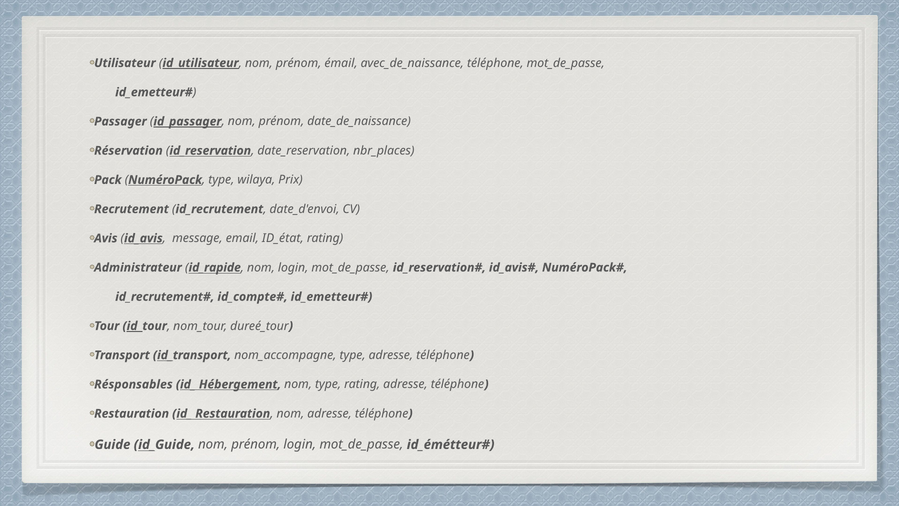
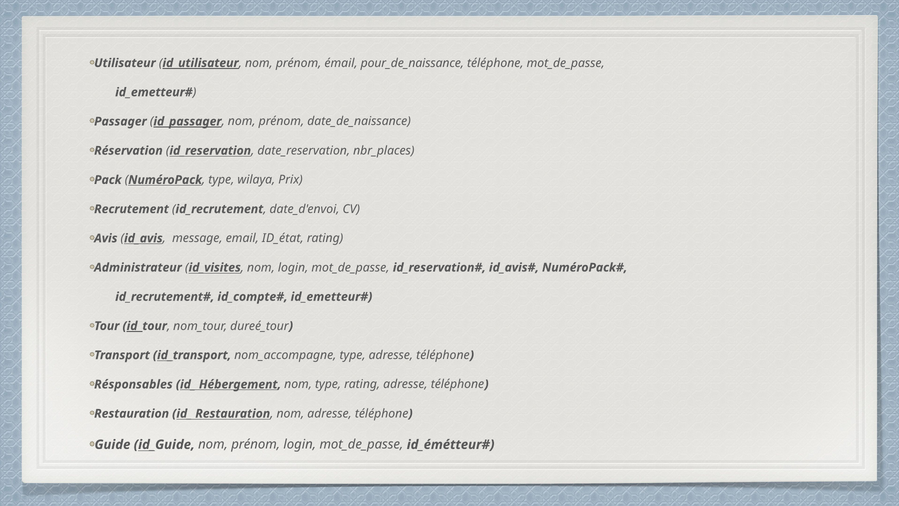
avec_de_naissance: avec_de_naissance -> pour_de_naissance (412, 63)
id_rapide: id_rapide -> id_visites (215, 267)
